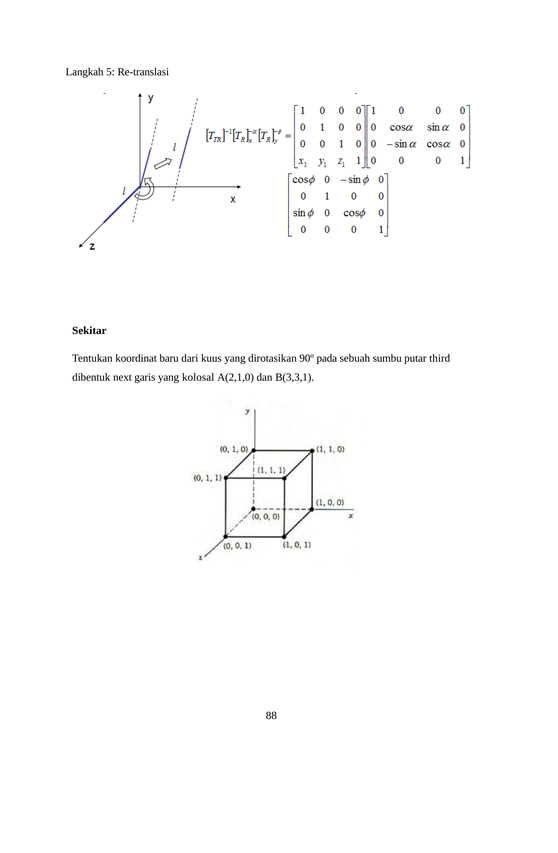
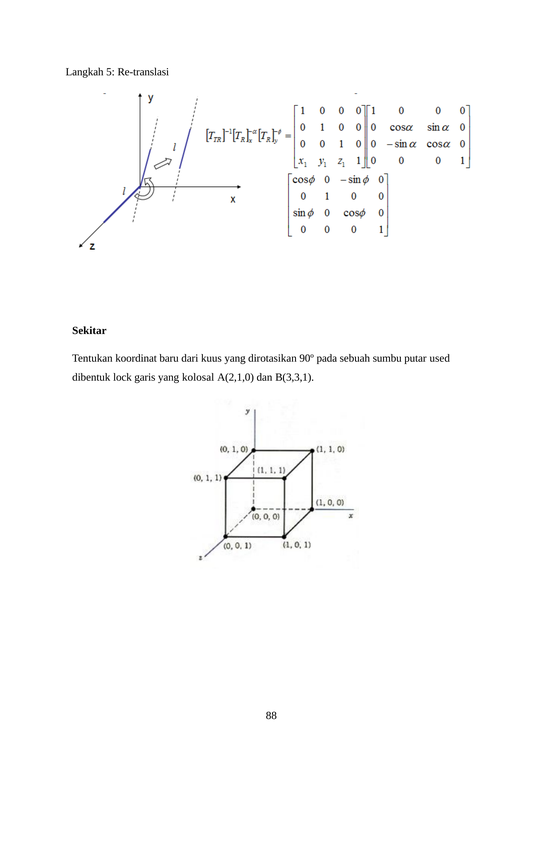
third: third -> used (440, 358)
next: next -> lock (122, 377)
